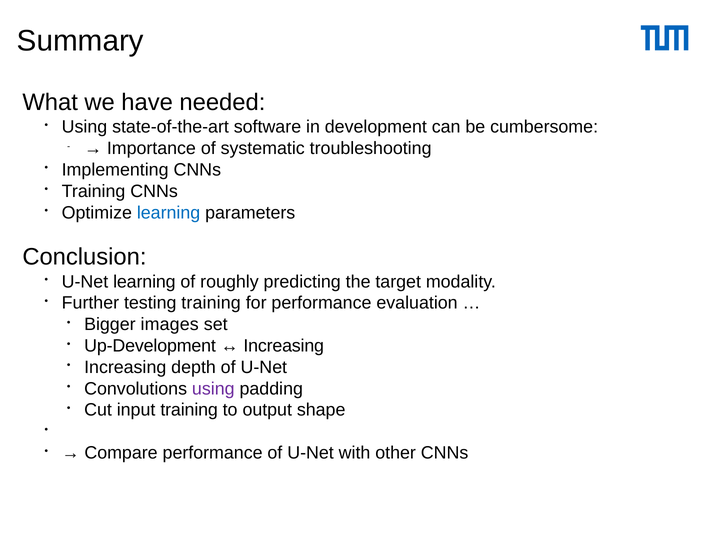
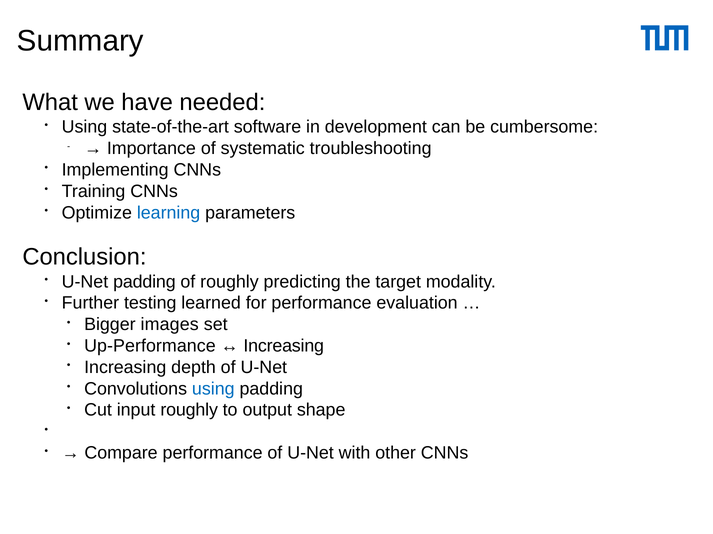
U-Net learning: learning -> padding (144, 281)
testing training: training -> learned (211, 303)
Up-Development: Up-Development -> Up-Performance (150, 345)
using colour: purple -> blue (213, 388)
input training: training -> roughly (189, 410)
